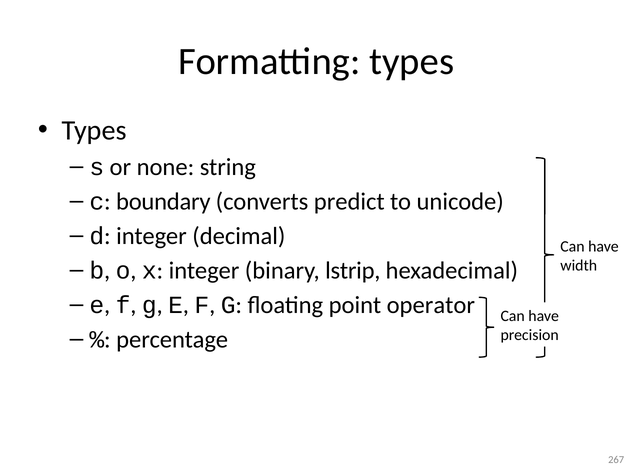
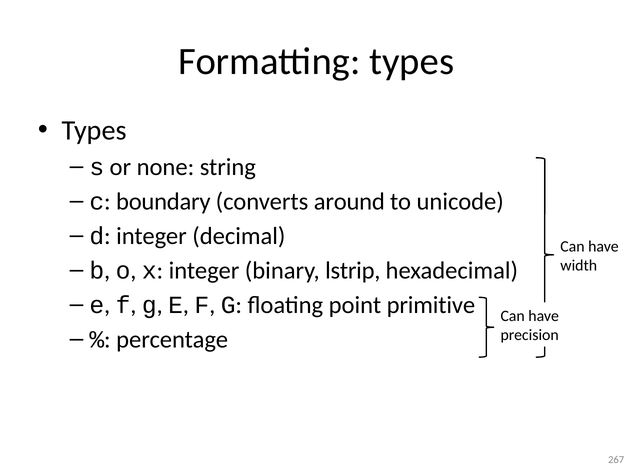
predict: predict -> around (349, 201)
operator: operator -> primitive (431, 305)
